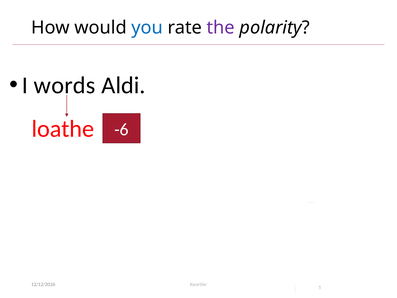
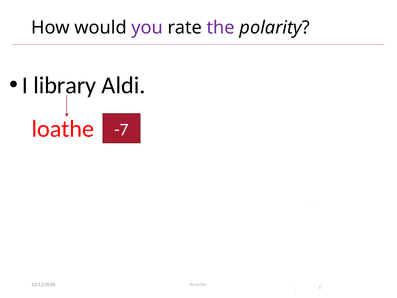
you colour: blue -> purple (147, 28)
words: words -> library (65, 85)
-6: -6 -> -7 (121, 129)
